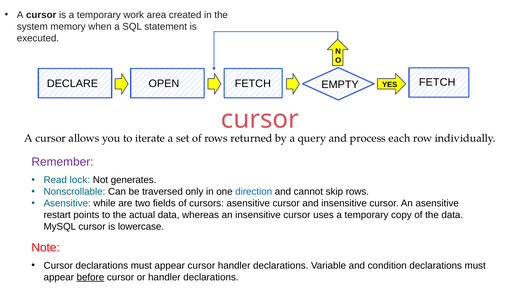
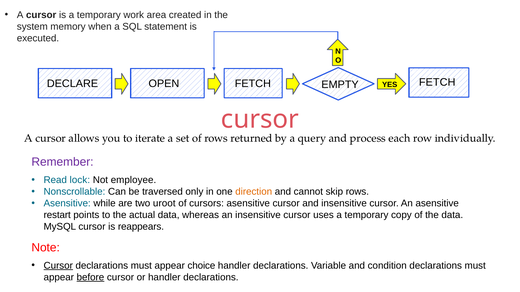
generates: generates -> employee (133, 180)
direction colour: blue -> orange (254, 192)
fields: fields -> uroot (164, 204)
lowercase: lowercase -> reappears (141, 227)
Cursor underline: none -> present (58, 266)
appear cursor: cursor -> choice (201, 266)
